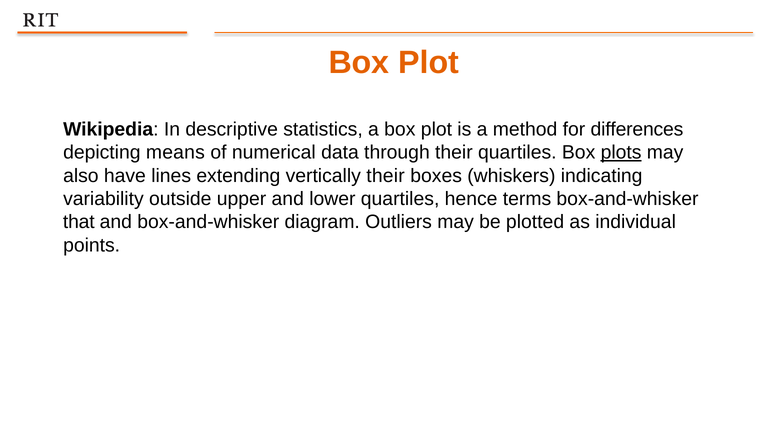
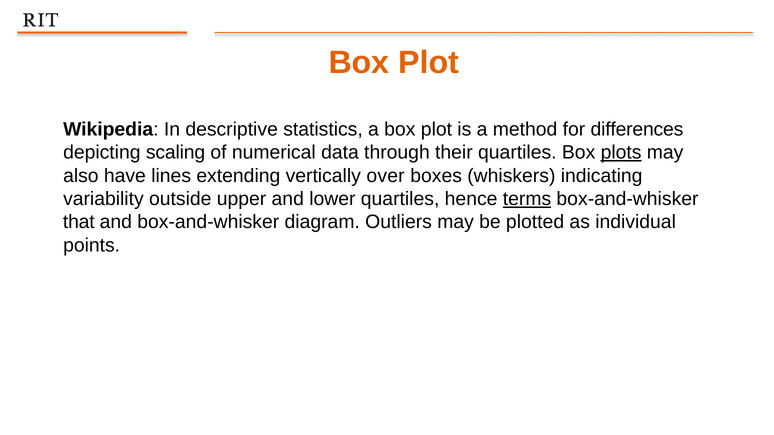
means: means -> scaling (176, 153)
vertically their: their -> over (386, 176)
terms underline: none -> present (527, 199)
